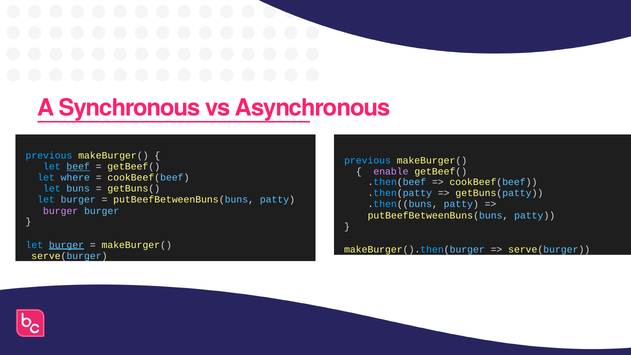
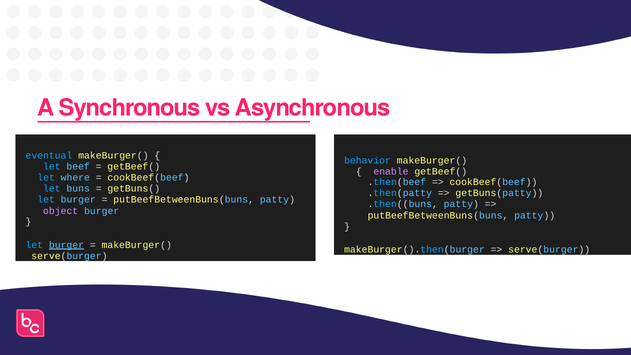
previous: previous -> eventual (49, 155)
previous: previous -> behavior (368, 160)
beef underline: present -> none (78, 166)
burger: burger -> object (61, 211)
